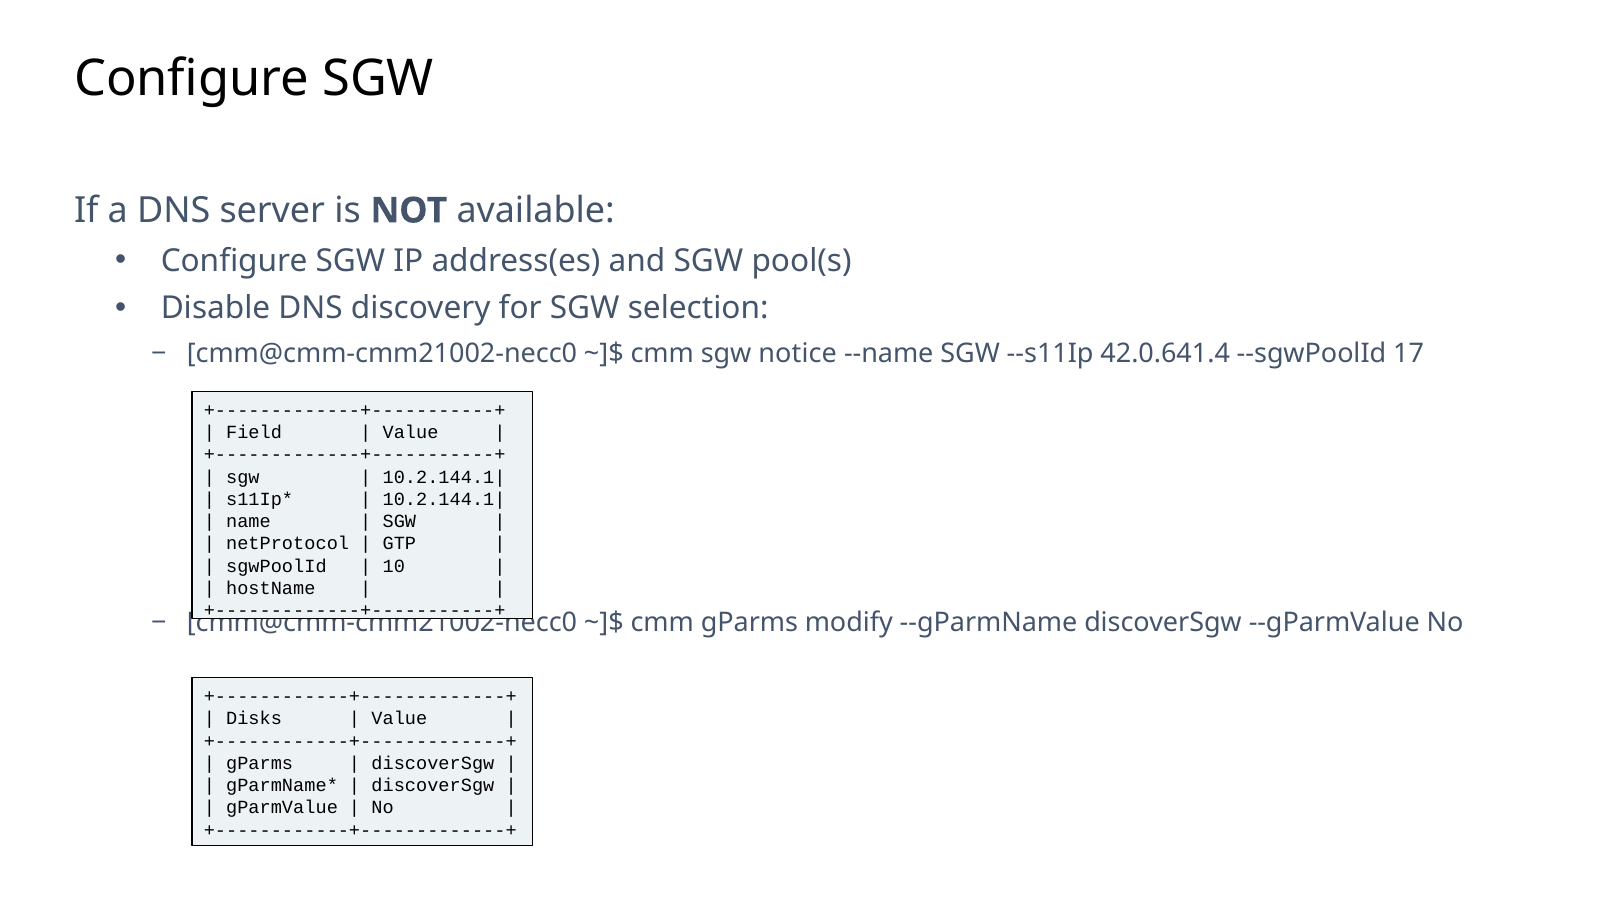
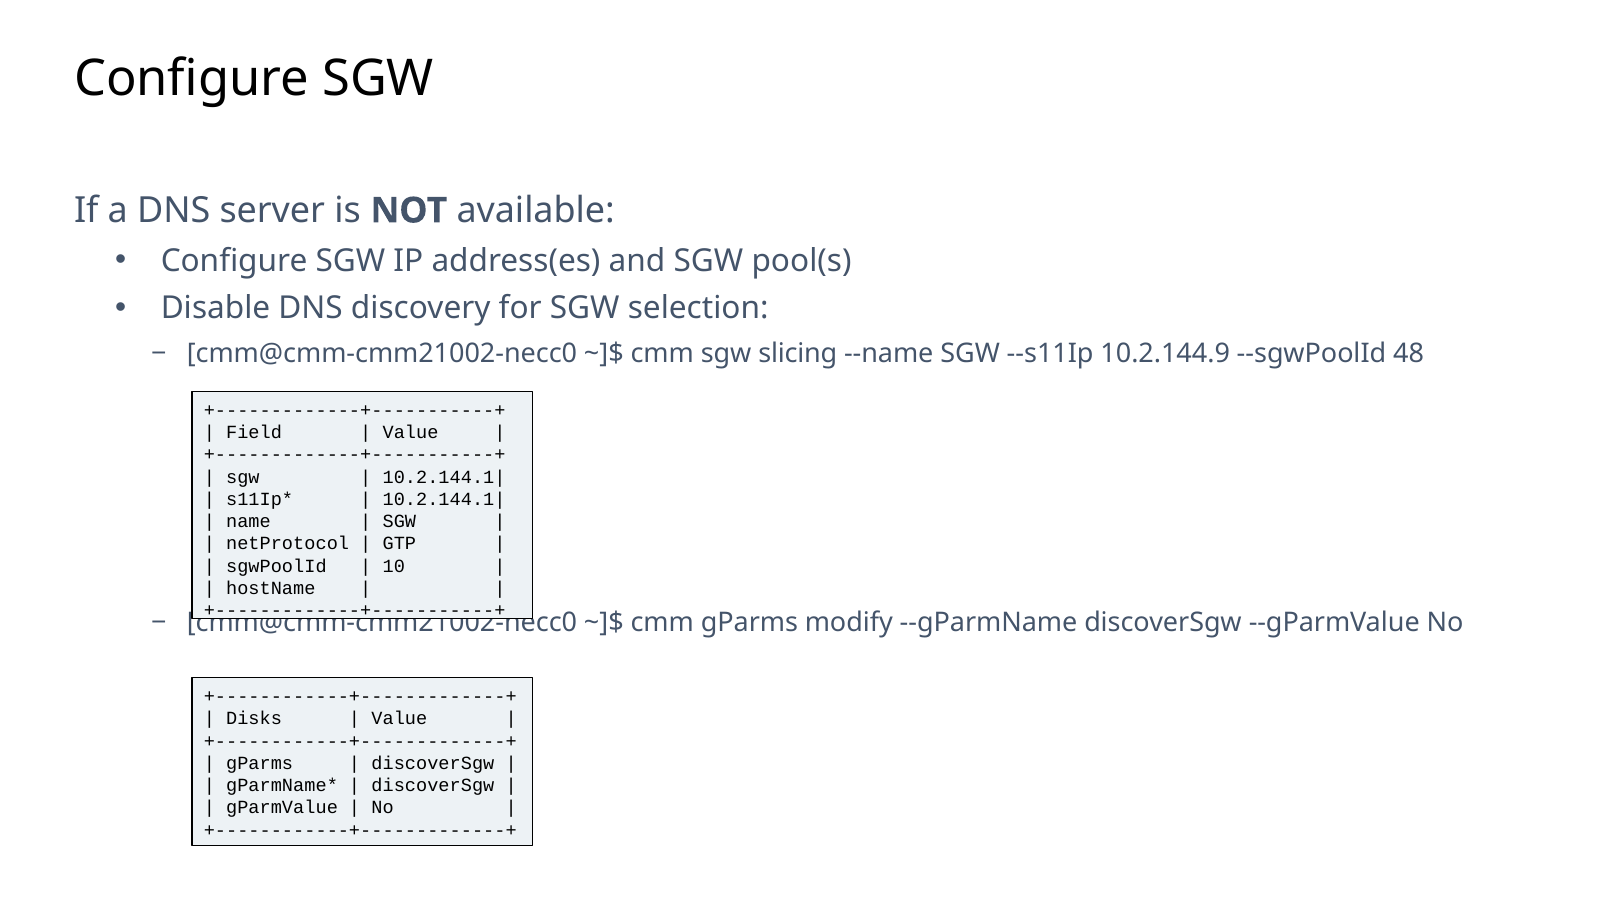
notice: notice -> slicing (798, 353)
42.0.641.4: 42.0.641.4 -> 10.2.144.9 (1165, 353)
17: 17 -> 48 (1409, 353)
